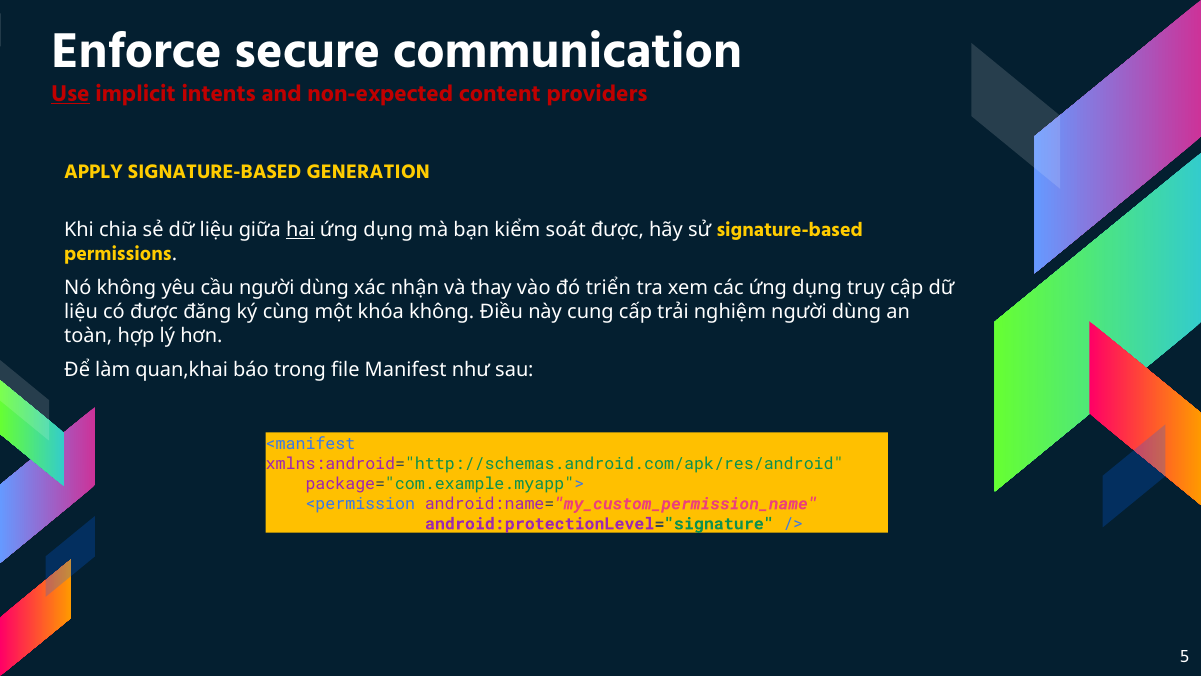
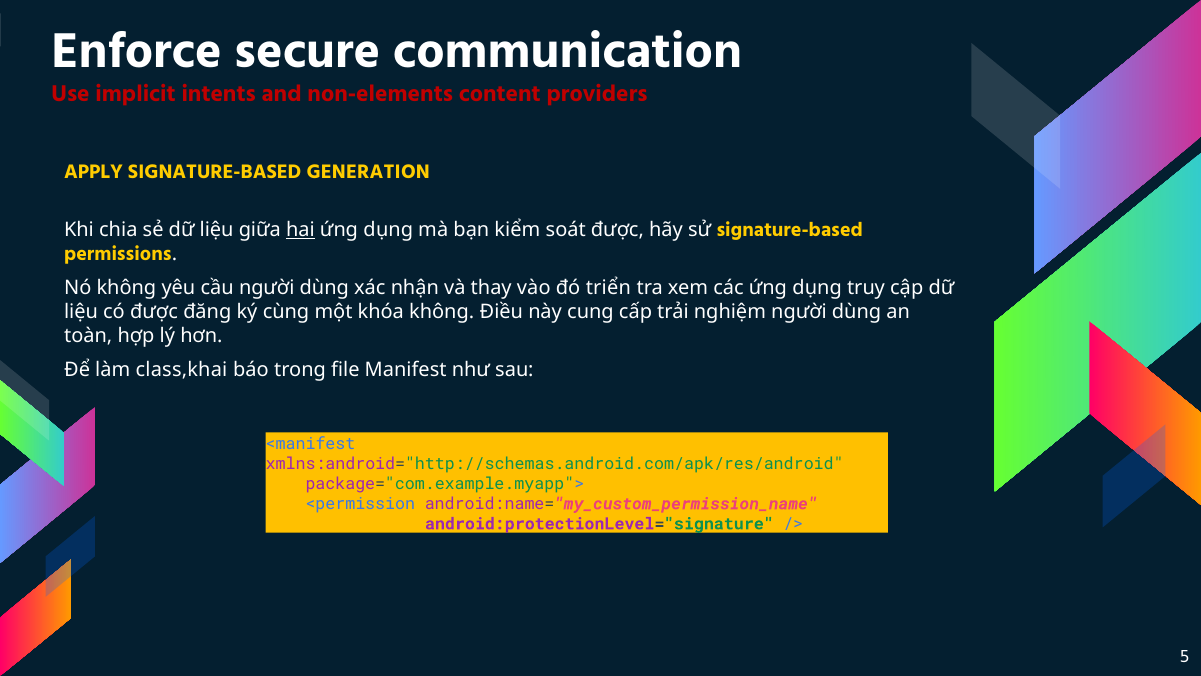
Use underline: present -> none (71, 94)
non-expected: non-expected -> non-elements (380, 94)
quan,khai: quan,khai -> class,khai (182, 370)
